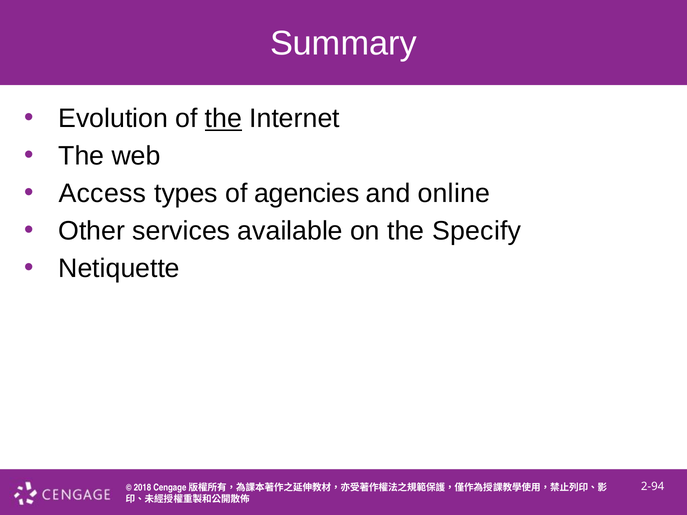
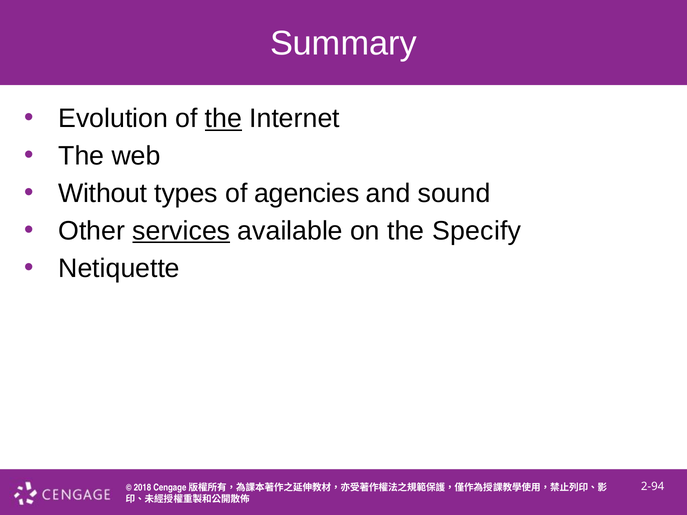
Access: Access -> Without (103, 194)
online: online -> sound (454, 194)
services underline: none -> present (181, 231)
